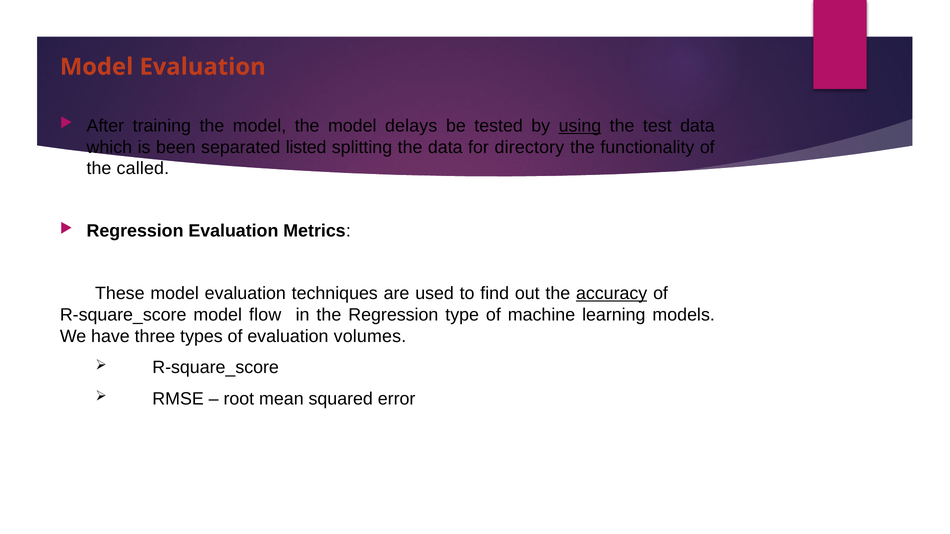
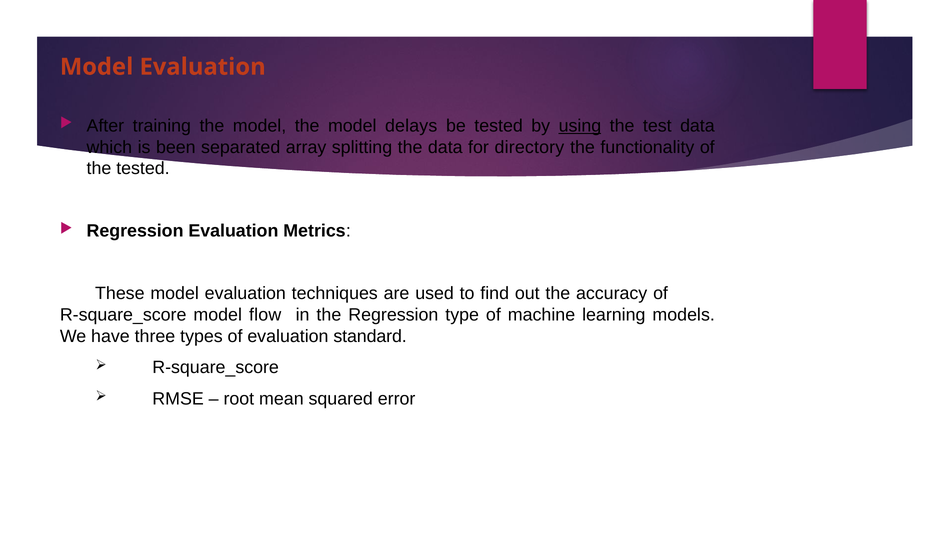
listed: listed -> array (306, 147)
the called: called -> tested (143, 169)
accuracy underline: present -> none (612, 294)
volumes: volumes -> standard (370, 336)
